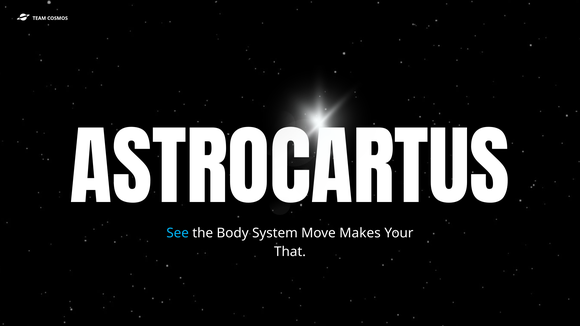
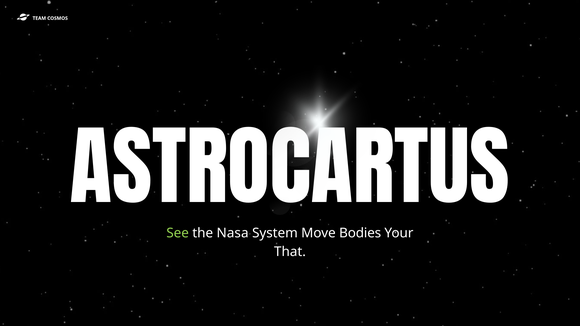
See colour: light blue -> light green (178, 233)
Body: Body -> Nasa (233, 233)
Makes: Makes -> Bodies (360, 233)
